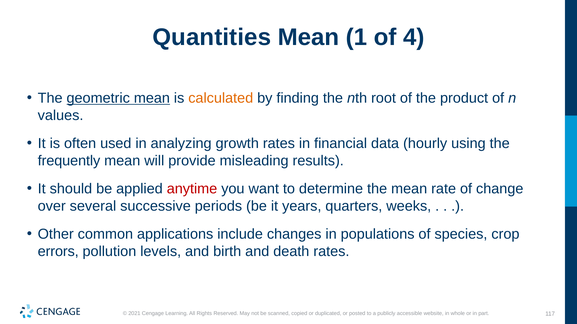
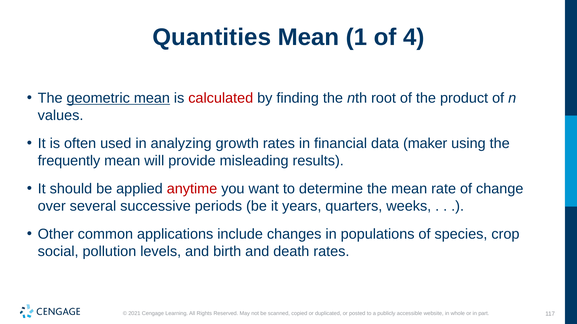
calculated colour: orange -> red (221, 98)
hourly: hourly -> maker (425, 144)
errors: errors -> social (58, 252)
